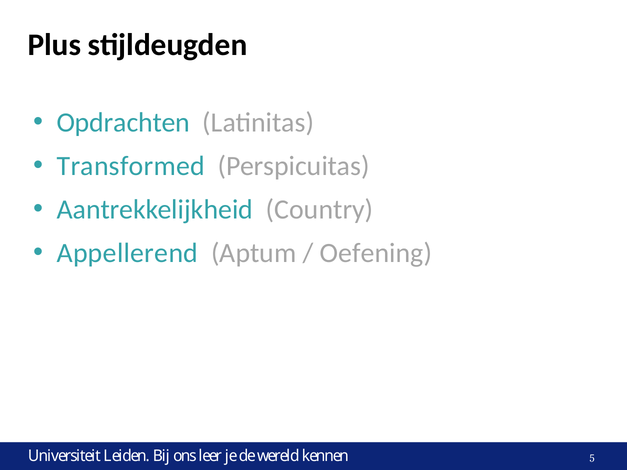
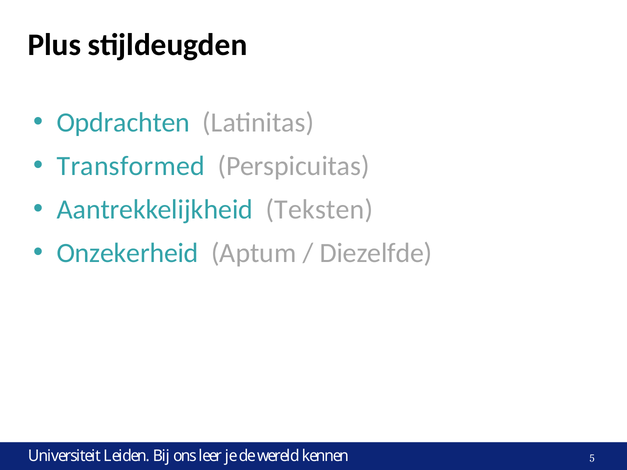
Country: Country -> Teksten (320, 209)
Appellerend: Appellerend -> Onzekerheid (128, 253)
Oefening: Oefening -> Diezelfde (376, 253)
